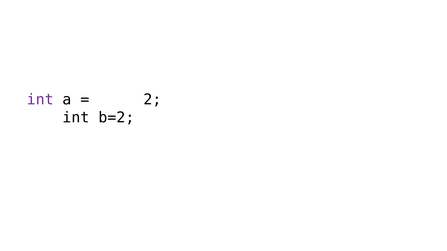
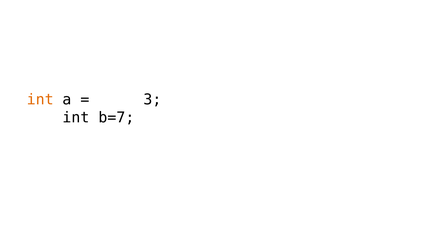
int colour: purple -> orange (40, 100)
2: 2 -> 3 (152, 100)
b=2: b=2 -> b=7 (116, 118)
